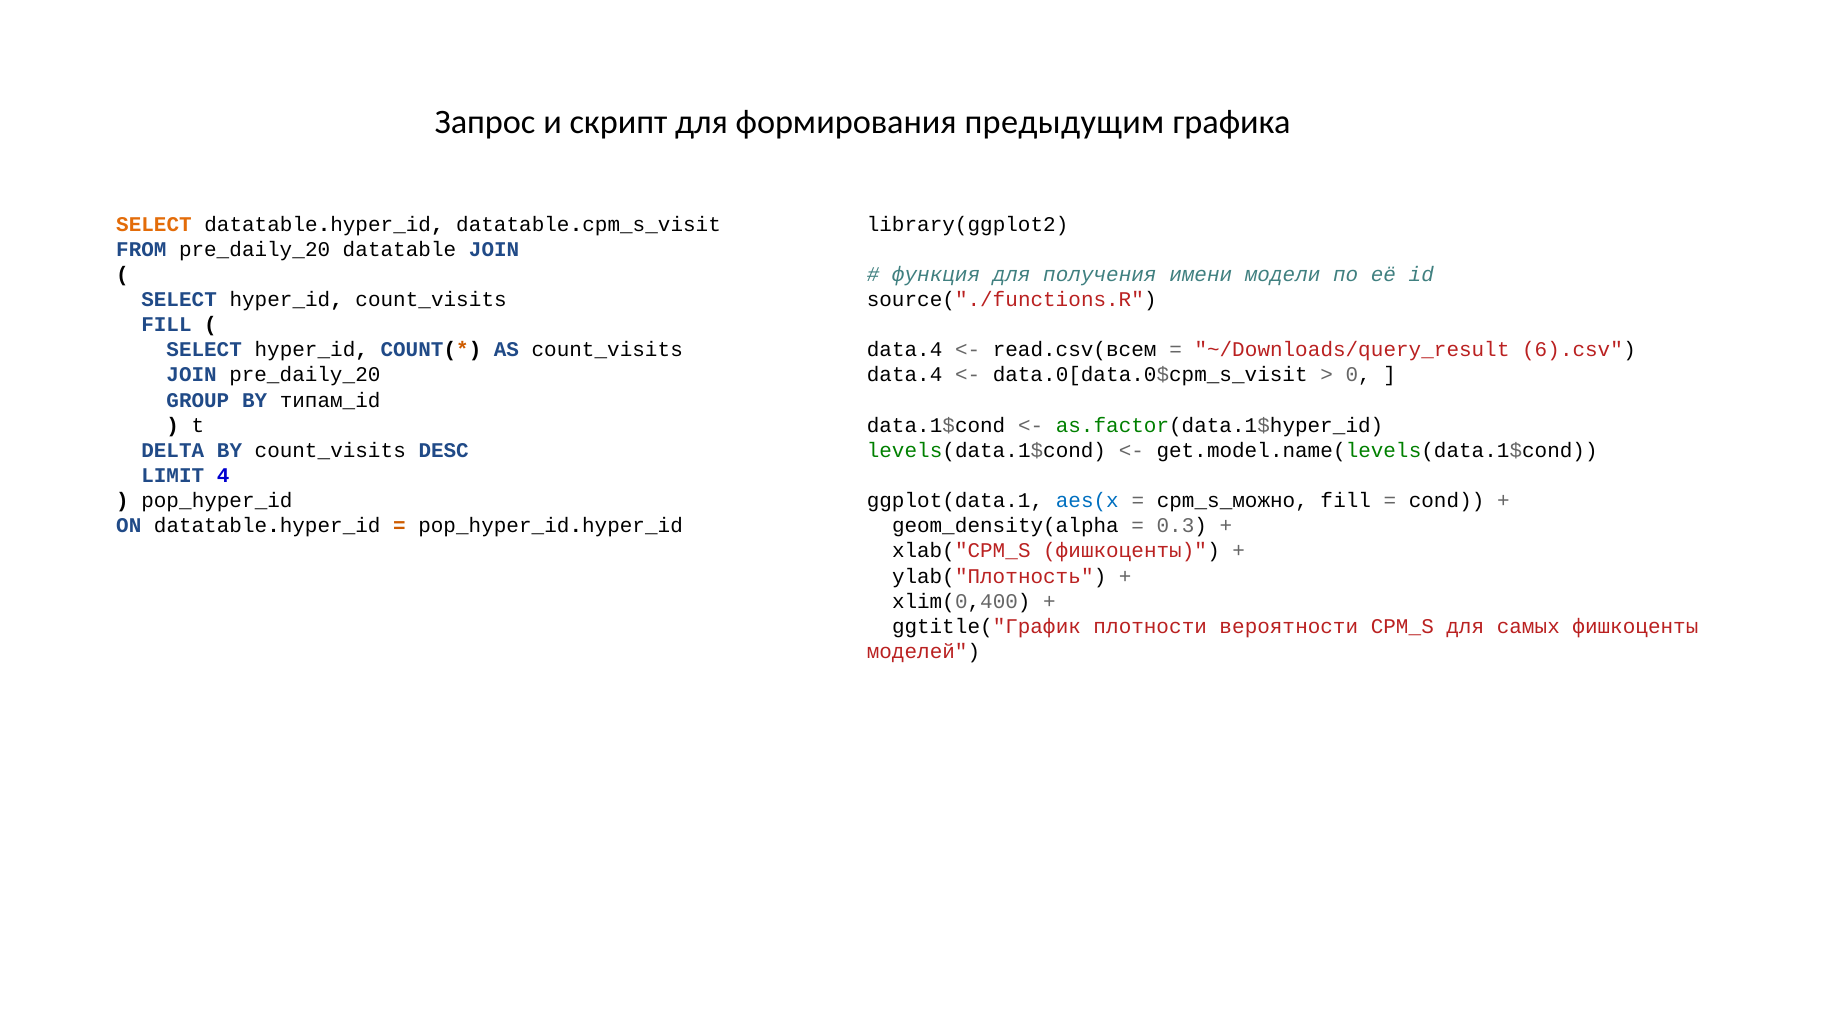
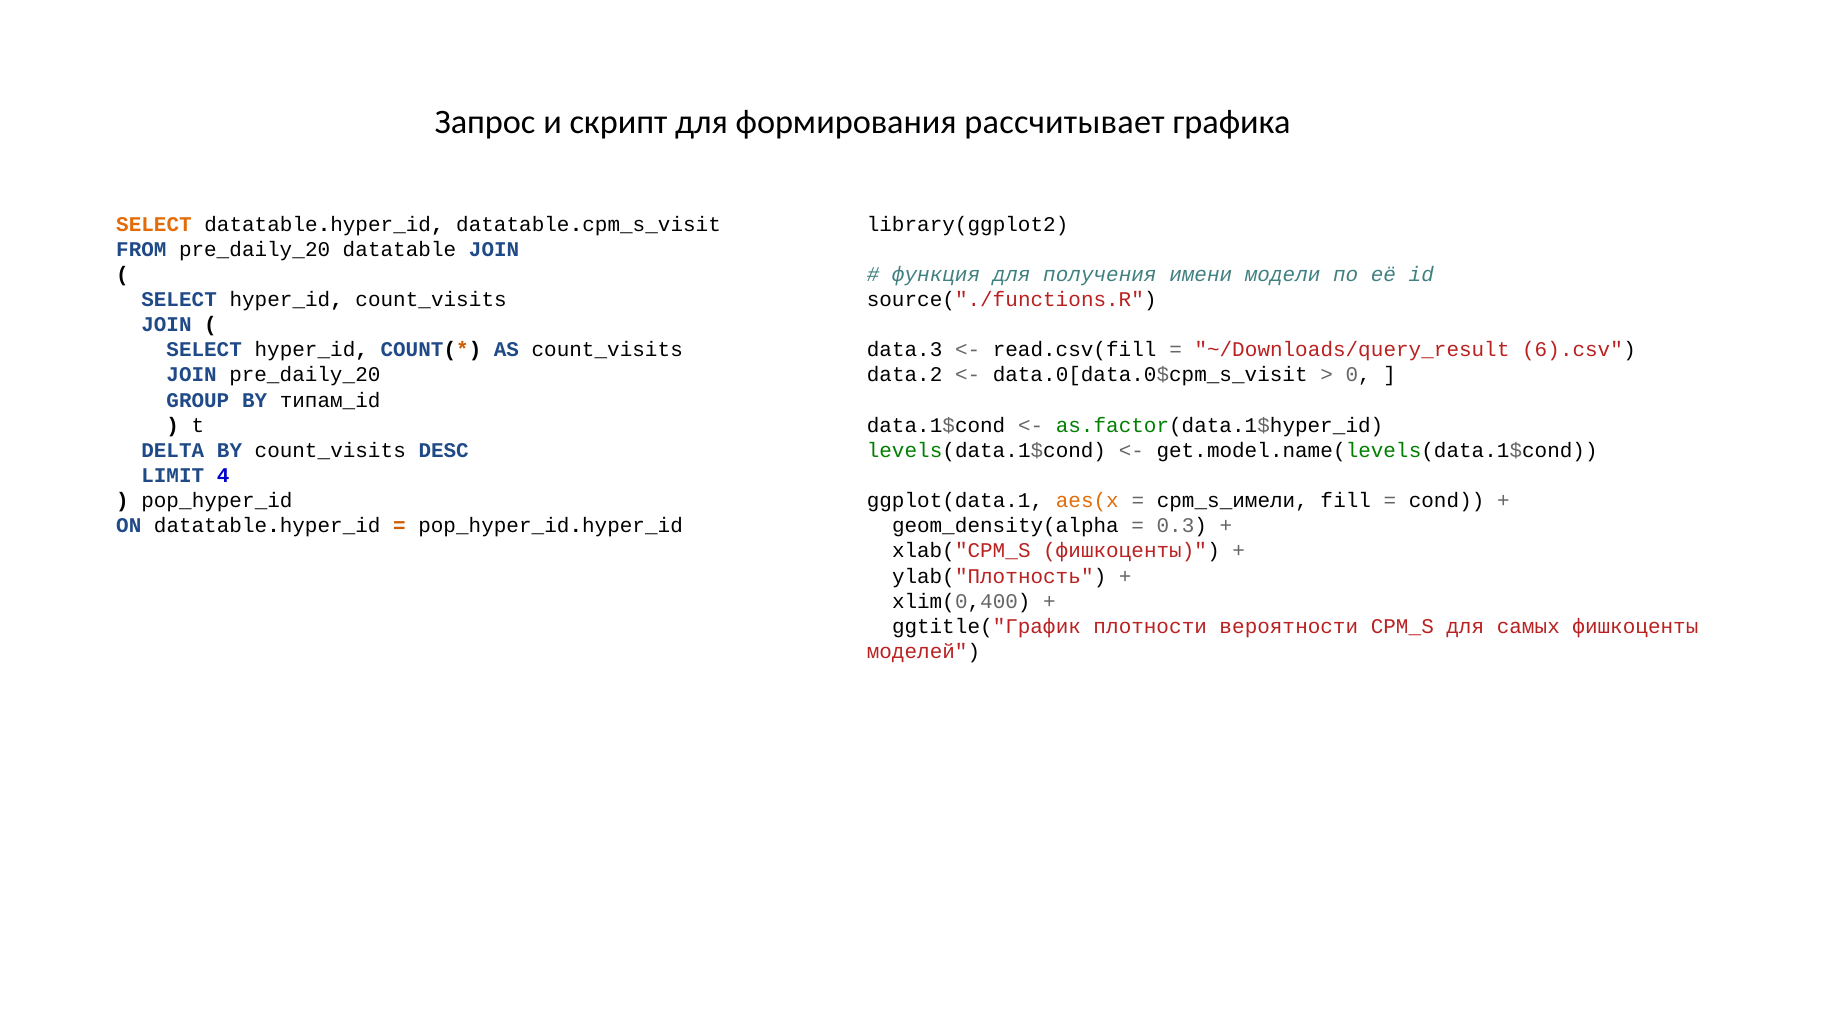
предыдущим: предыдущим -> рассчитывает (1064, 122)
FILL: FILL -> JOIN (166, 325)
data.4: data.4 -> data.3 (905, 350)
read.csv(всем: read.csv(всем -> read.csv(fill (1075, 350)
data.4: data.4 -> data.2 (905, 375)
aes(x colour: blue -> orange (1087, 501)
cpm_s_можно: cpm_s_можно -> cpm_s_имели (1232, 501)
